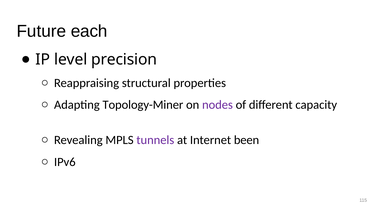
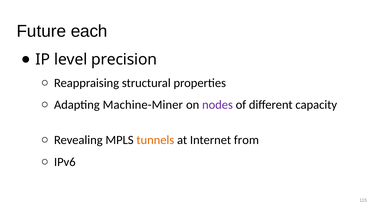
Topology-Miner: Topology-Miner -> Machine-Miner (143, 105)
tunnels colour: purple -> orange (155, 140)
been: been -> from (246, 140)
